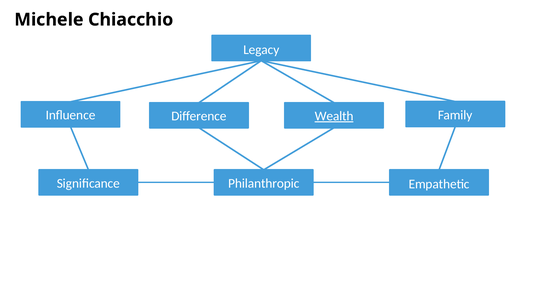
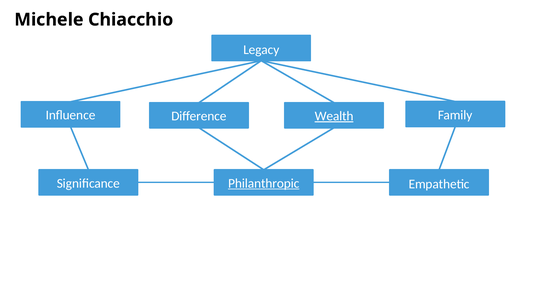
Philanthropic underline: none -> present (264, 183)
